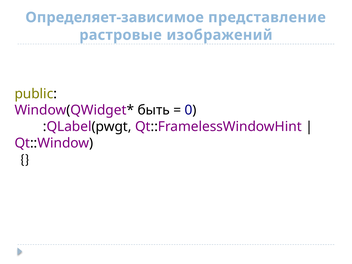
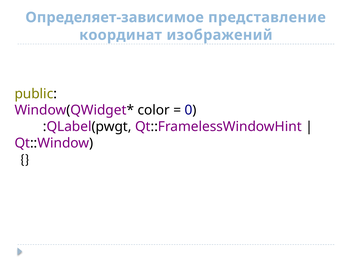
растровые: растровые -> координат (121, 35)
быть: быть -> color (154, 110)
